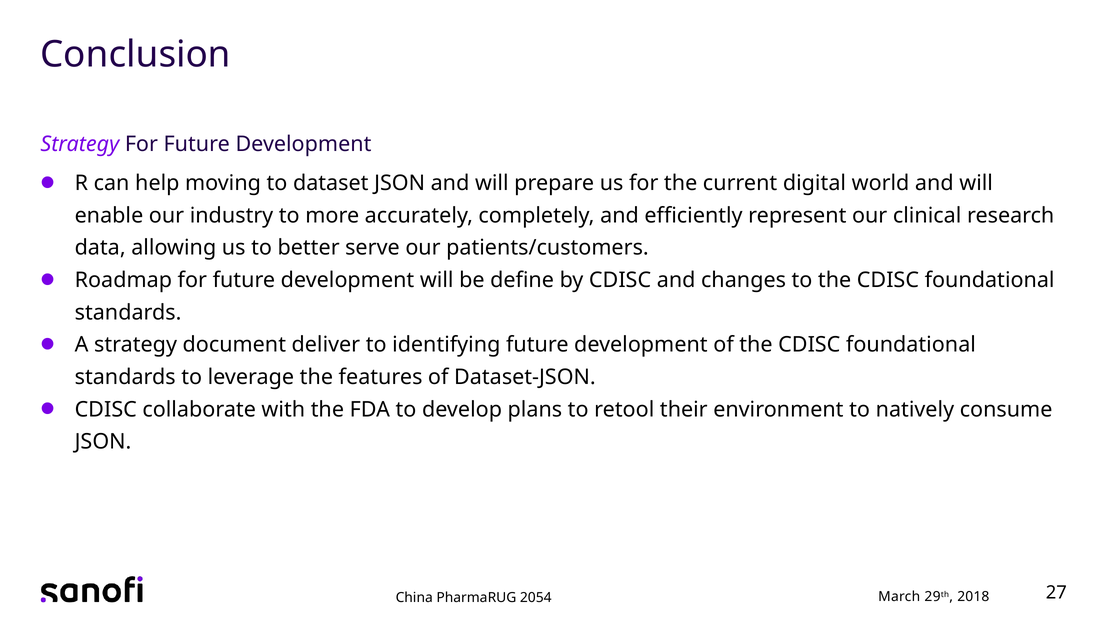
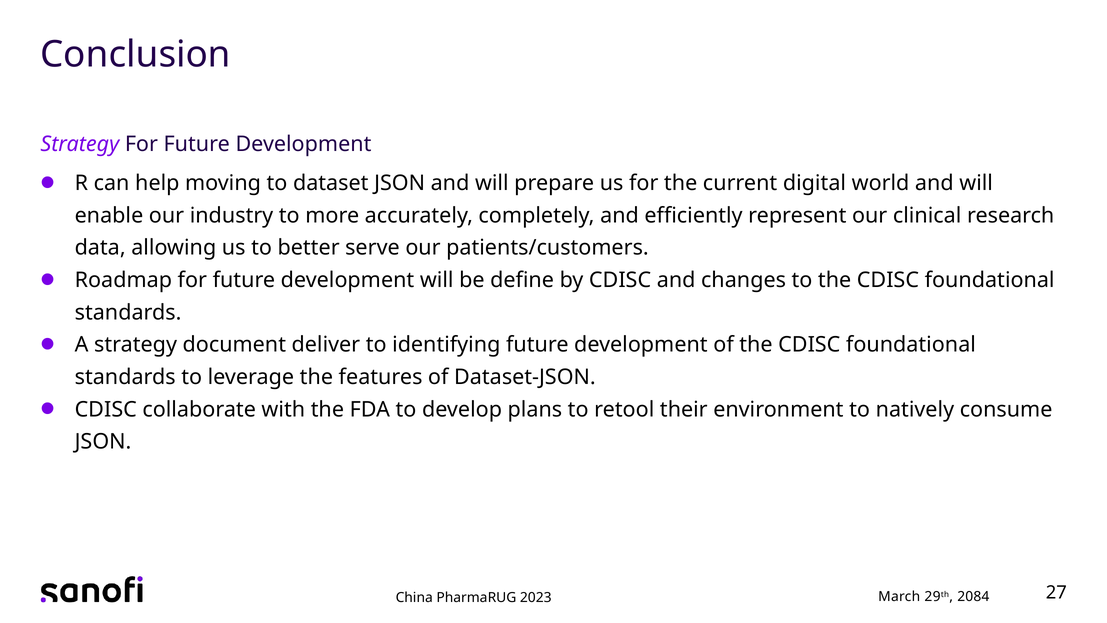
2018: 2018 -> 2084 (973, 597)
2054: 2054 -> 2023 (536, 598)
